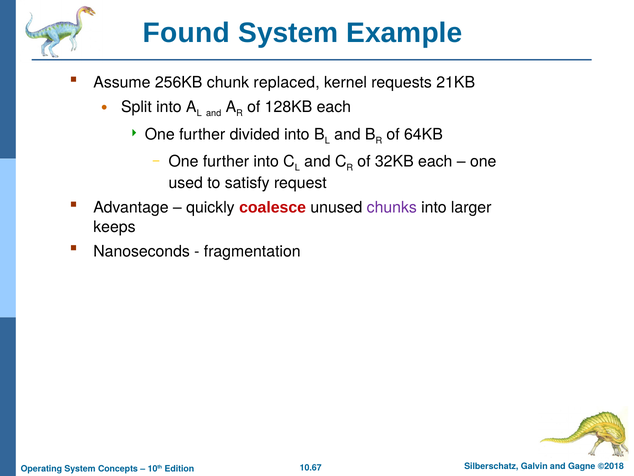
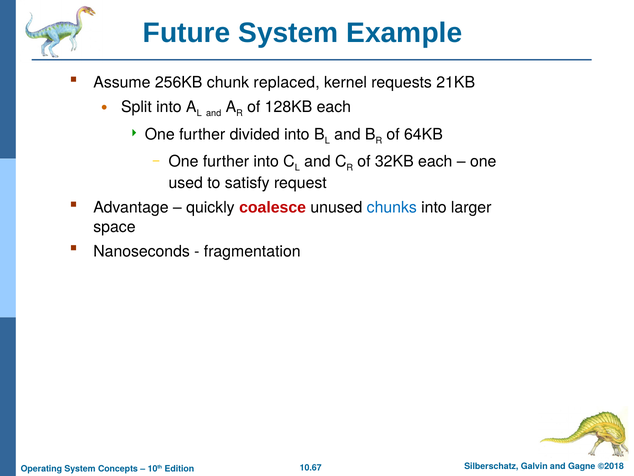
Found: Found -> Future (187, 33)
chunks colour: purple -> blue (392, 208)
keeps: keeps -> space (114, 227)
